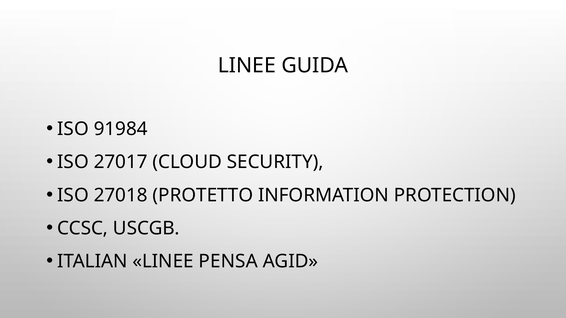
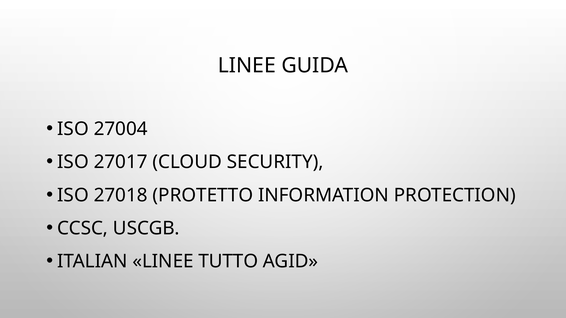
91984: 91984 -> 27004 (121, 129)
PENSA: PENSA -> TUTTO (228, 262)
